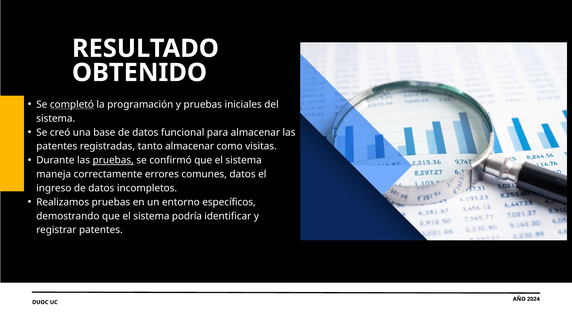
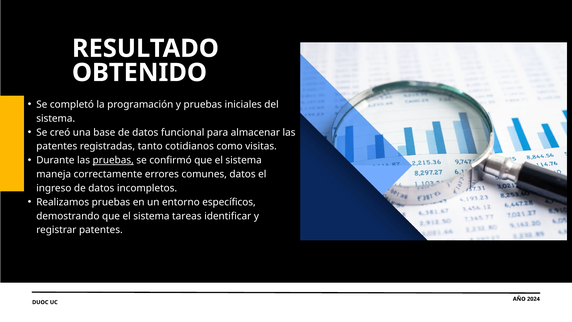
completó underline: present -> none (72, 104)
tanto almacenar: almacenar -> cotidianos (190, 146)
podría: podría -> tareas (187, 216)
